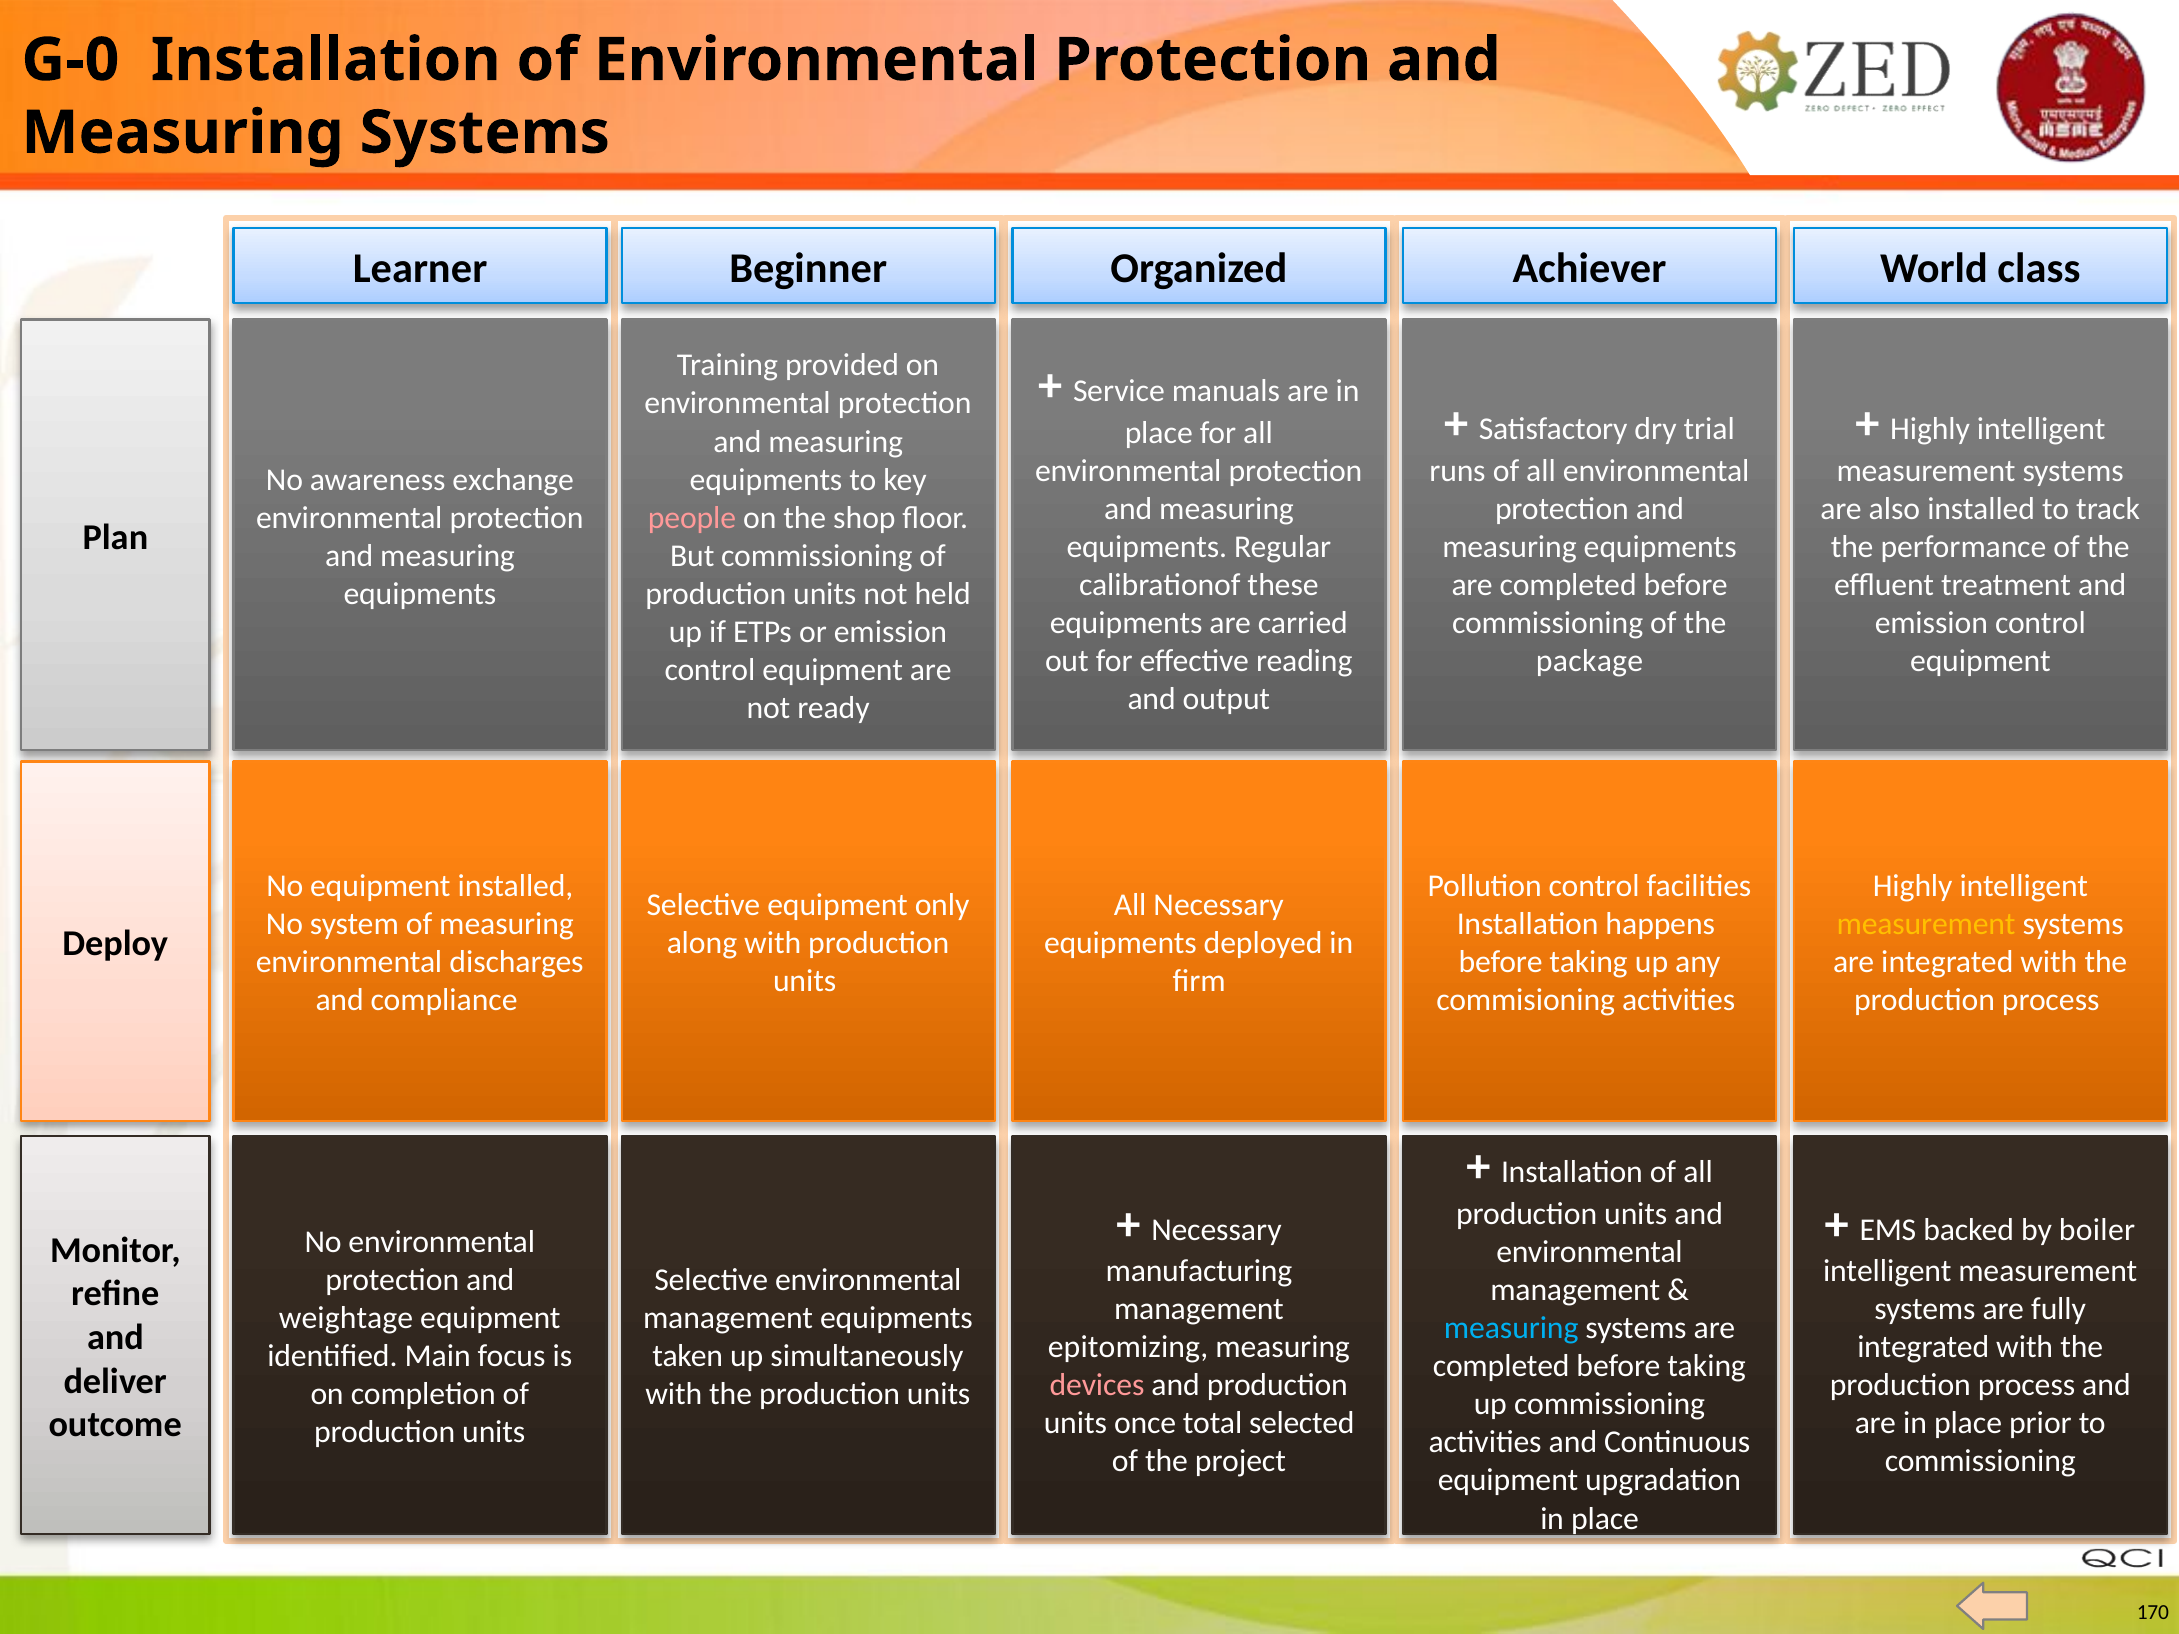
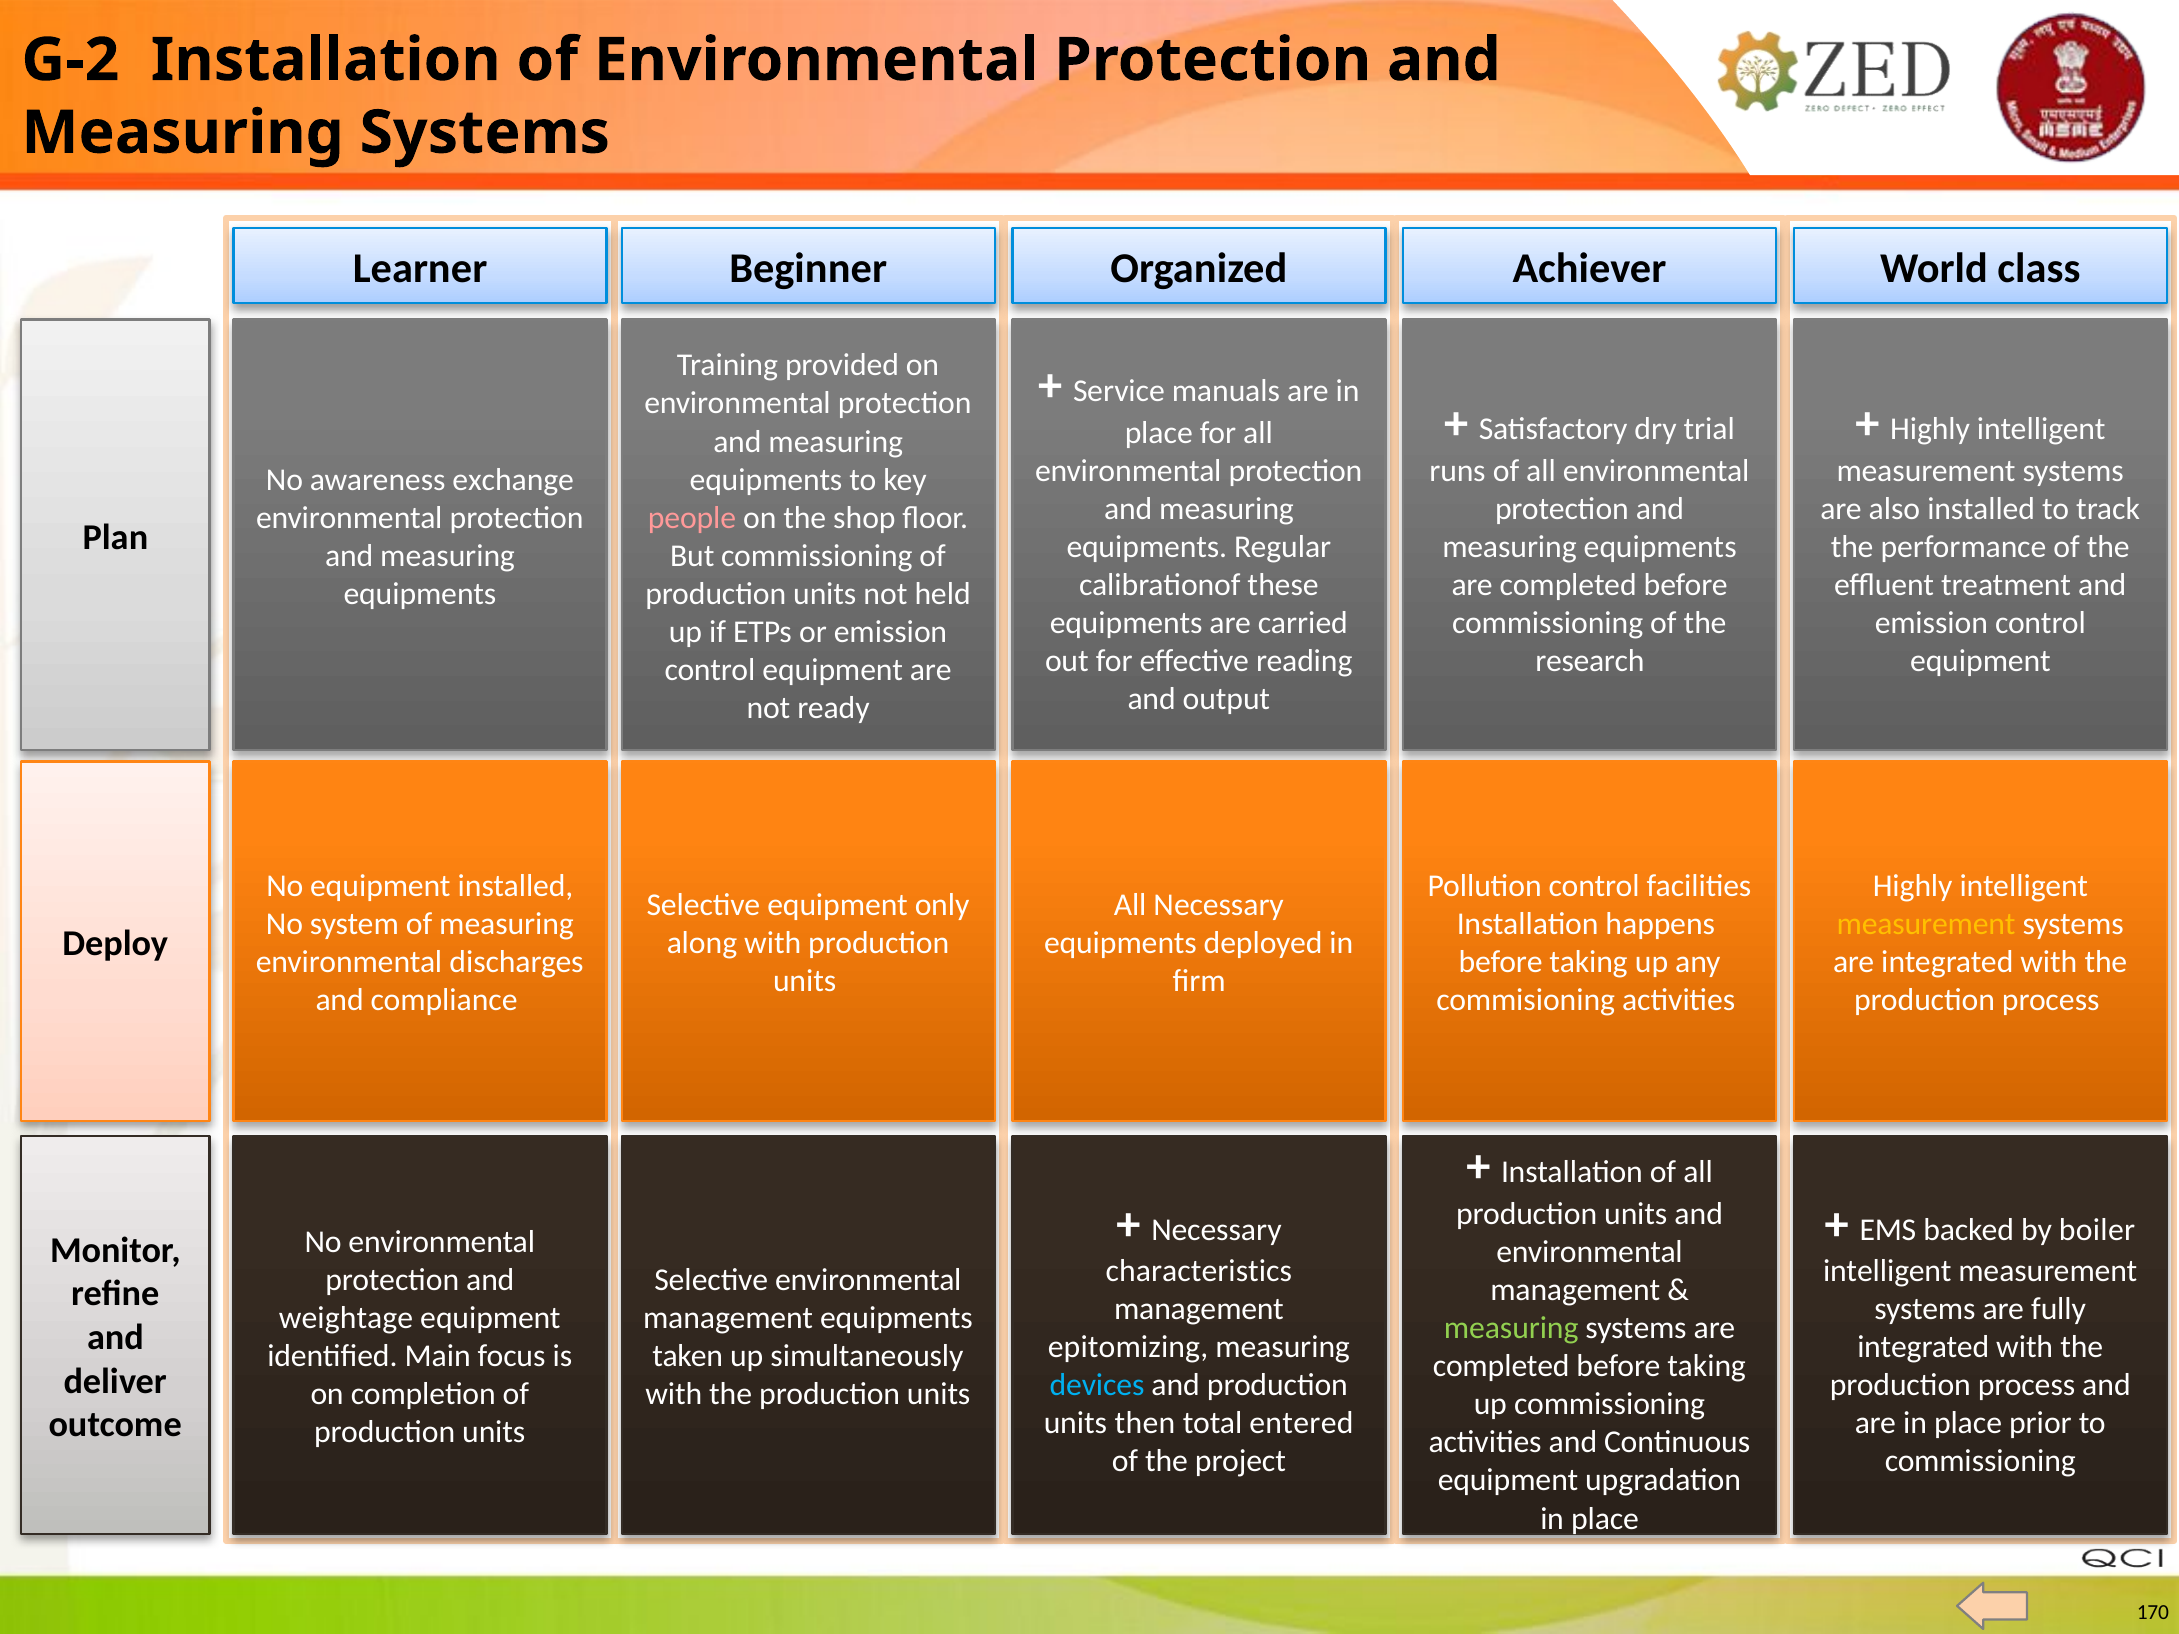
G-0: G-0 -> G-2 (70, 60)
package: package -> research (1590, 661)
manufacturing: manufacturing -> characteristics (1199, 1271)
measuring colour: light blue -> light green (1511, 1328)
devices colour: pink -> light blue (1097, 1385)
once: once -> then (1145, 1424)
selected: selected -> entered (1301, 1424)
